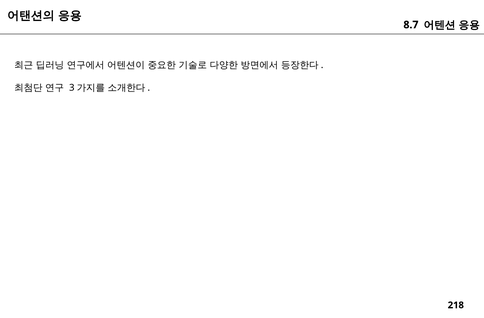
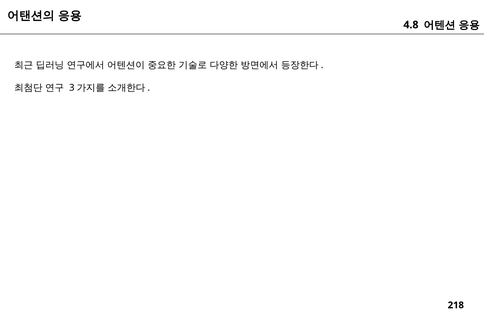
8.7: 8.7 -> 4.8 (411, 25)
